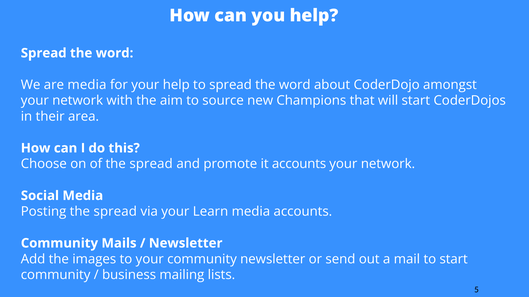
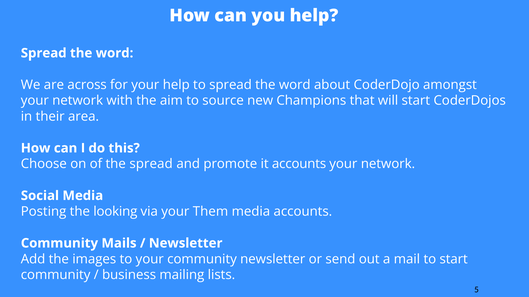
are media: media -> across (87, 85)
Posting the spread: spread -> looking (115, 212)
Learn: Learn -> Them (210, 212)
